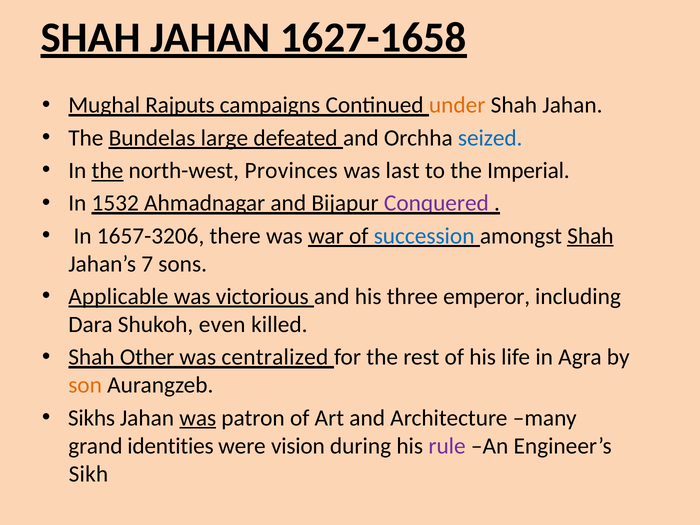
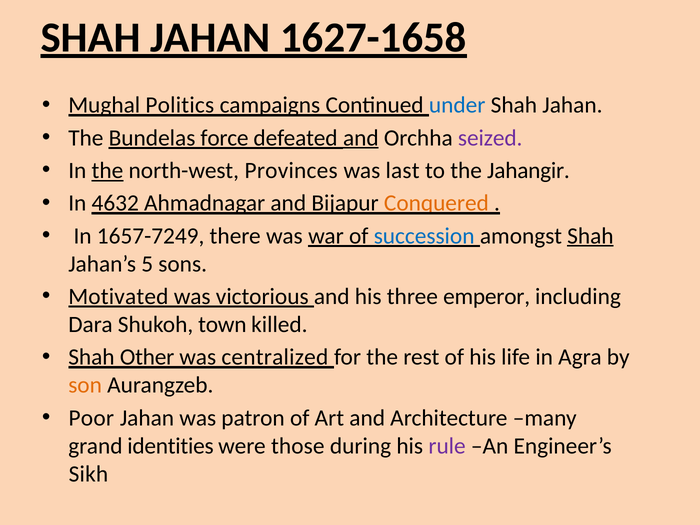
Rajputs: Rajputs -> Politics (180, 105)
under colour: orange -> blue (457, 105)
large: large -> force (225, 138)
and underline: none -> present (361, 138)
seized colour: blue -> purple (490, 138)
Imperial: Imperial -> Jahangir (528, 171)
1532: 1532 -> 4632 (115, 203)
Conquered colour: purple -> orange (436, 203)
1657-3206: 1657-3206 -> 1657-7249 (151, 236)
7: 7 -> 5 (147, 264)
Applicable: Applicable -> Motivated (118, 297)
even: even -> town (222, 325)
Sikhs: Sikhs -> Poor (91, 418)
was underline: present -> none (198, 418)
vision: vision -> those (298, 446)
